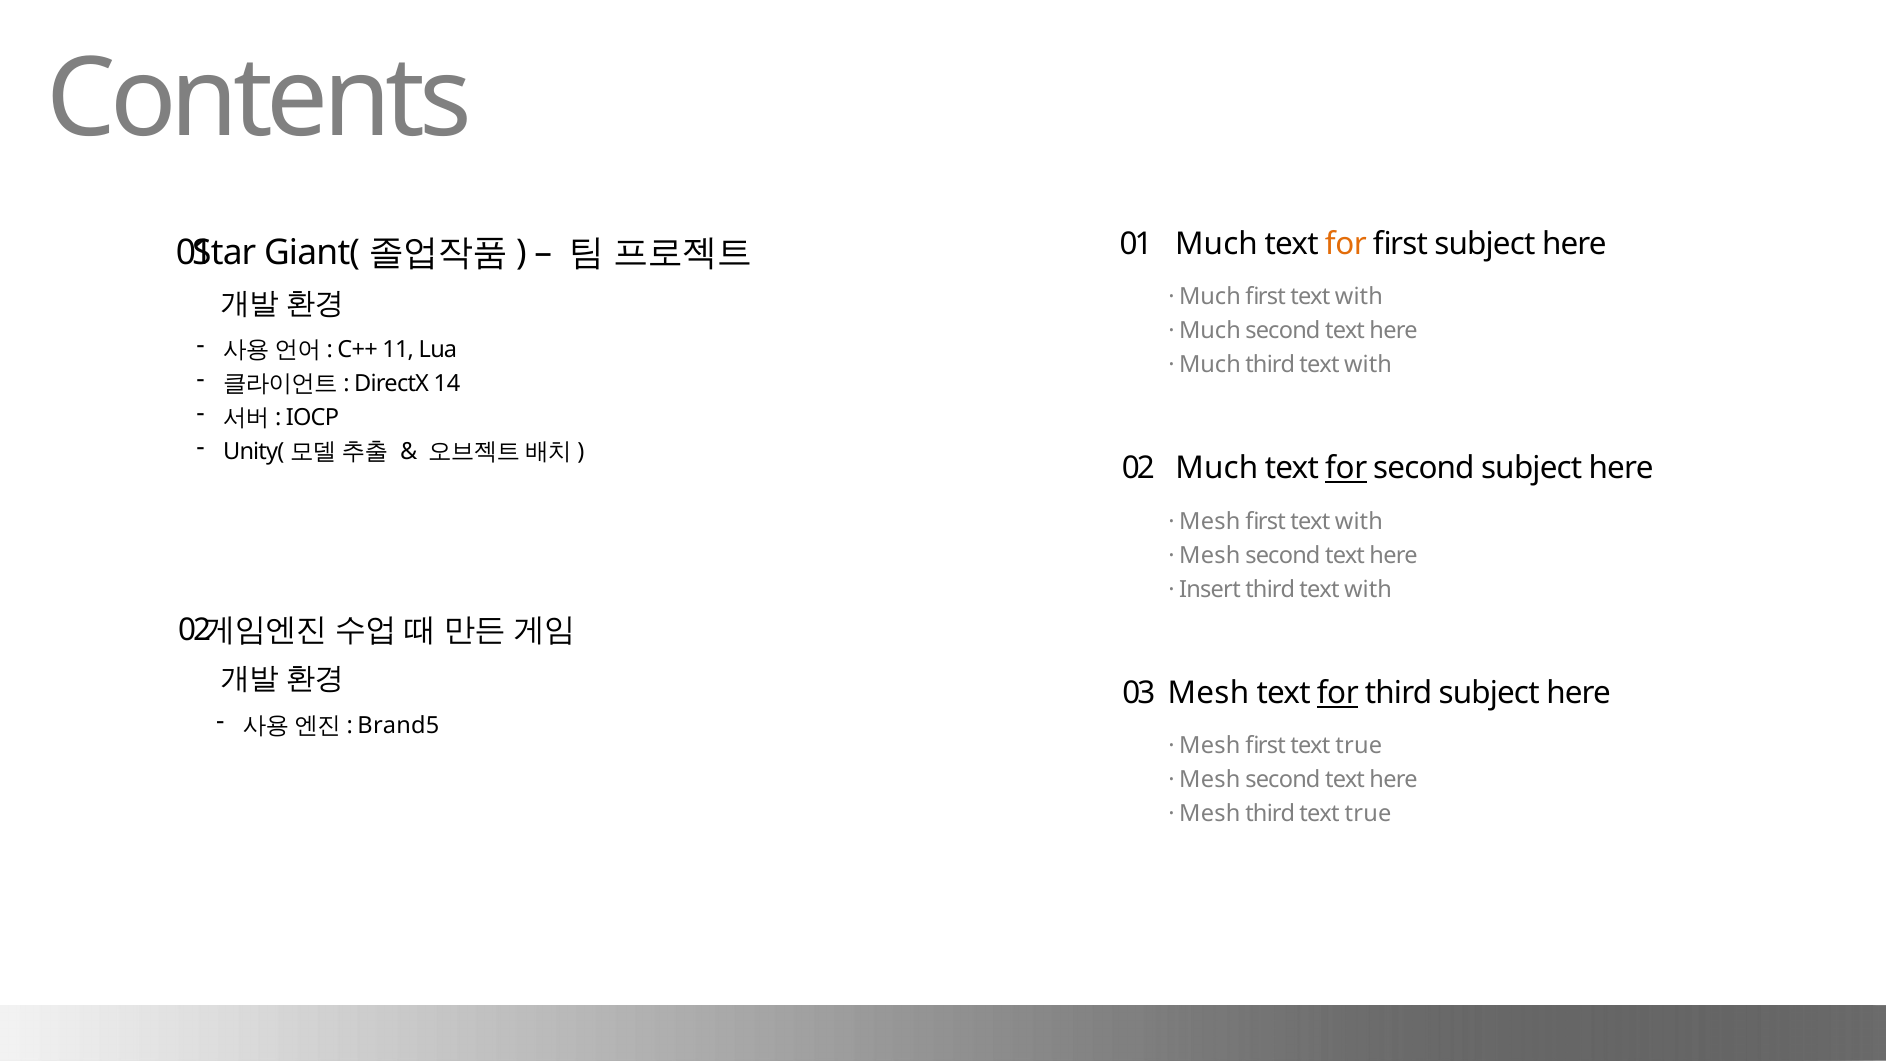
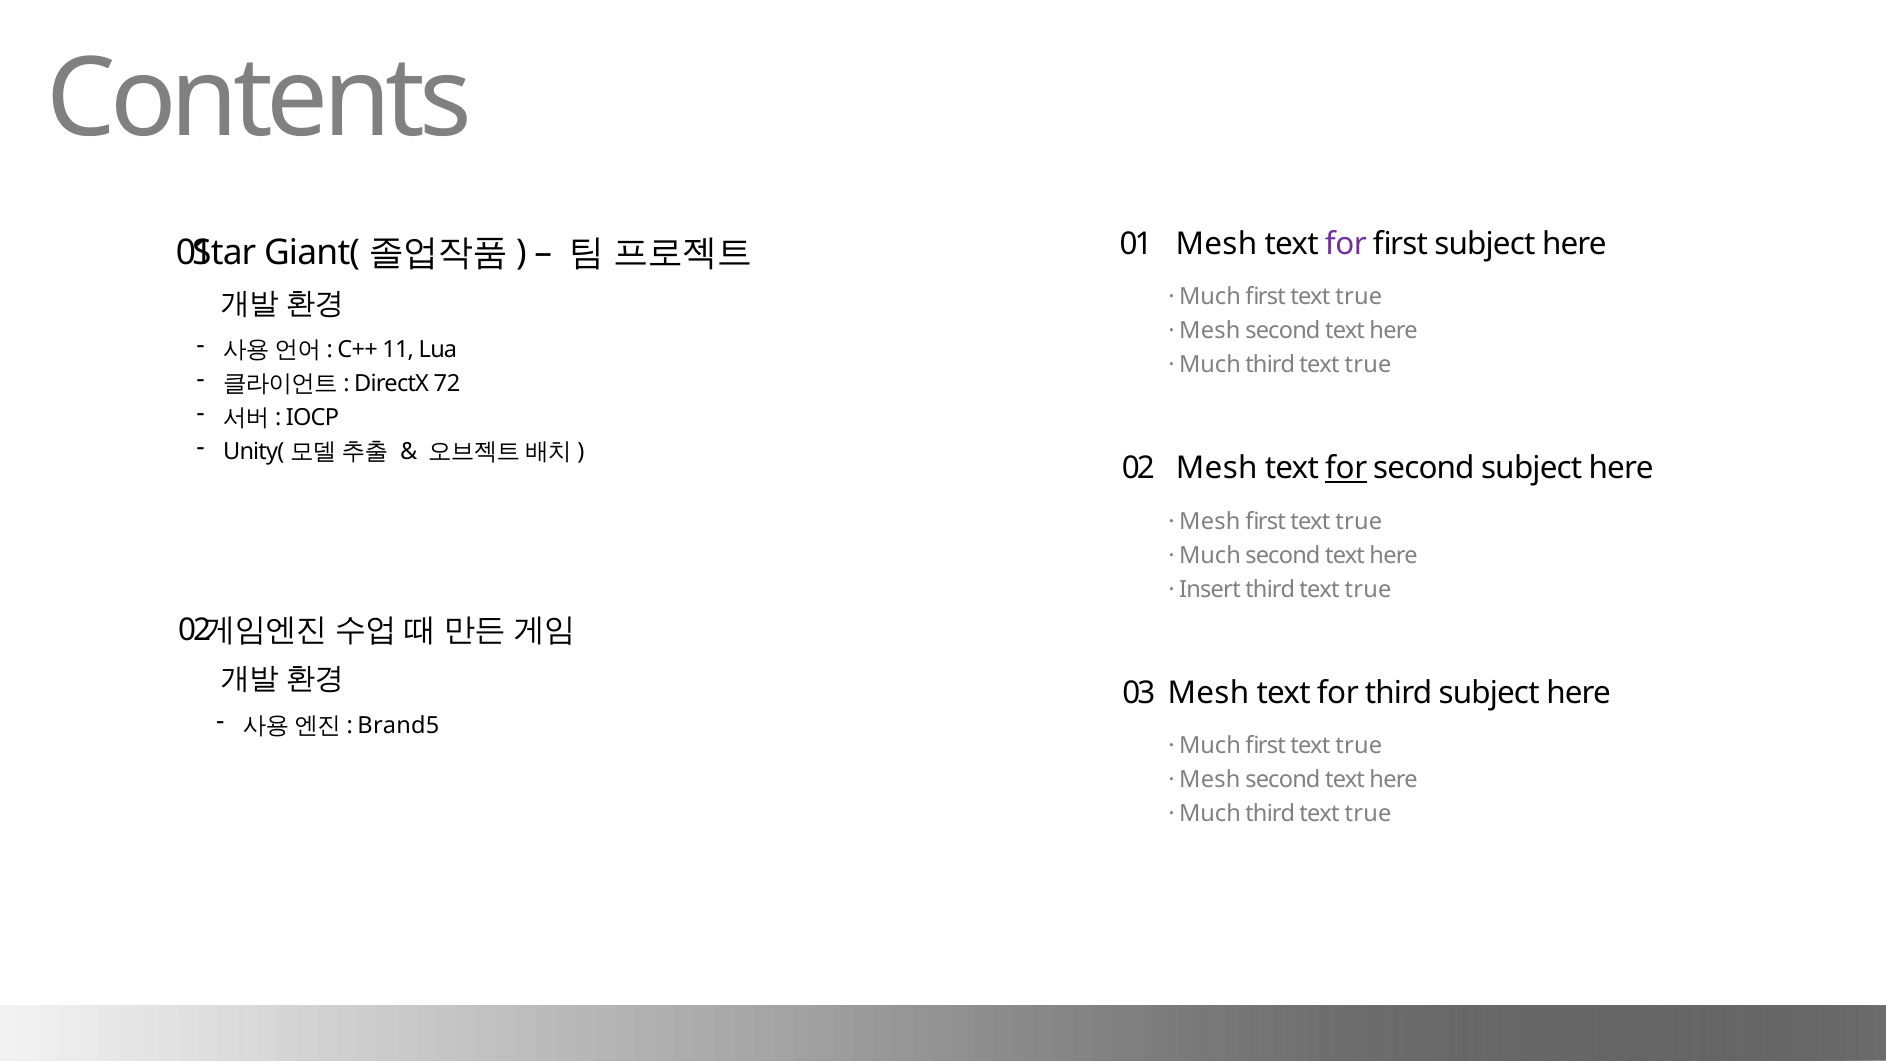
01 Much: Much -> Mesh (1216, 244)
for colour: orange -> purple (1346, 244)
with: with -> true (1359, 297)
Much: Much -> Mesh (1210, 331)
with: with -> true (1368, 365)
14: 14 -> 72 (447, 383)
02 Much: Much -> Mesh (1217, 469)
with: with -> true (1359, 521)
Mesh: Mesh -> Much (1210, 555)
Insert third text with: with -> true (1368, 589)
for underline: present -> none (1338, 693)
Mesh: Mesh -> Much (1210, 746)
Mesh: Mesh -> Much (1210, 814)
